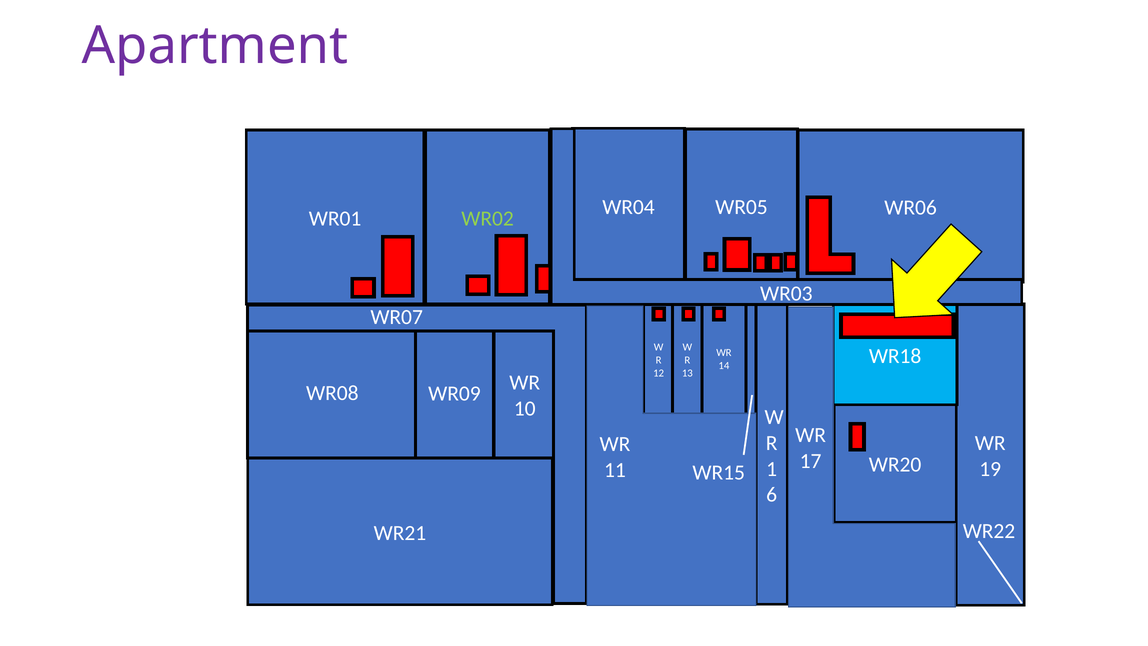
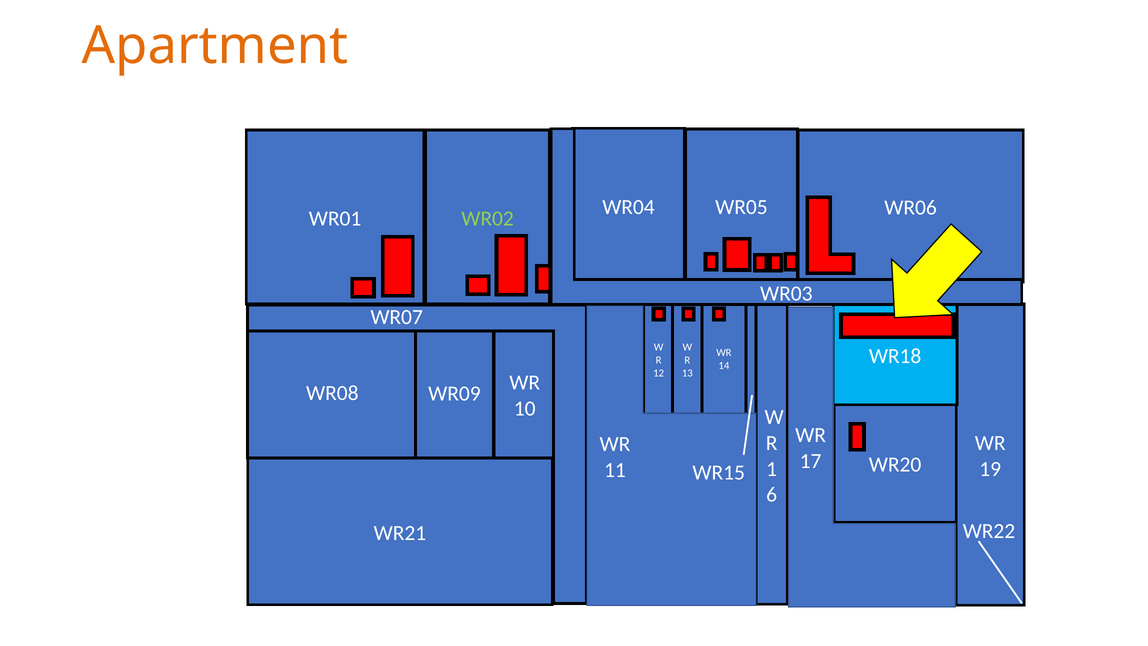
Apartment colour: purple -> orange (215, 46)
